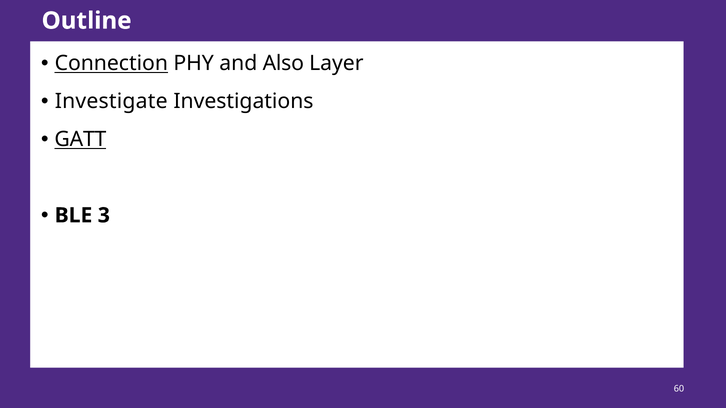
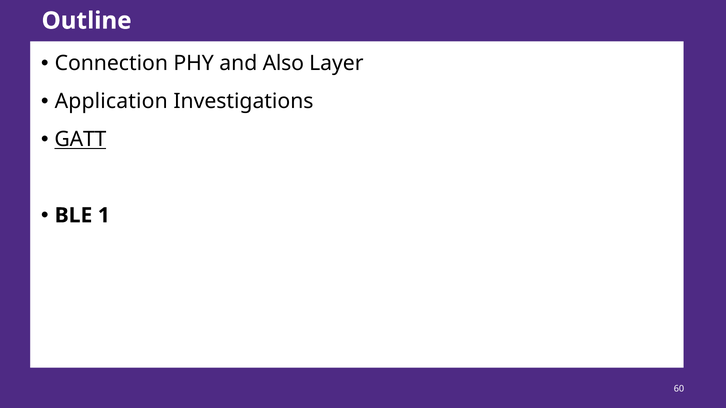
Connection underline: present -> none (111, 64)
Investigate: Investigate -> Application (111, 102)
3: 3 -> 1 (104, 216)
